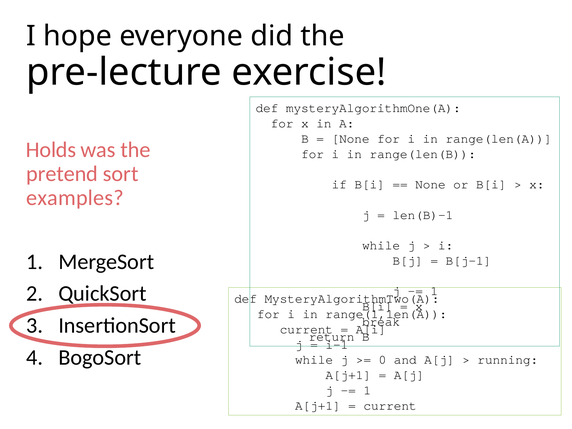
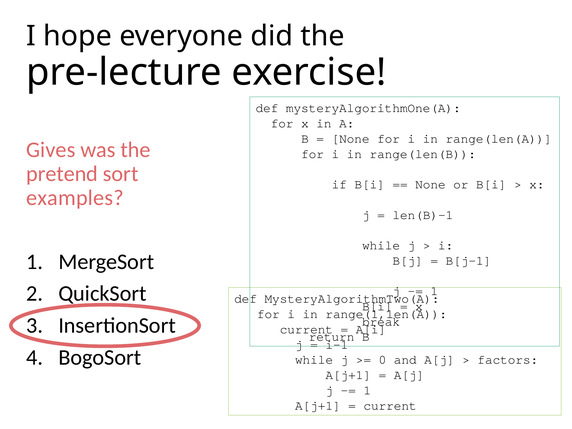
Holds: Holds -> Gives (51, 150)
running: running -> factors (508, 360)
